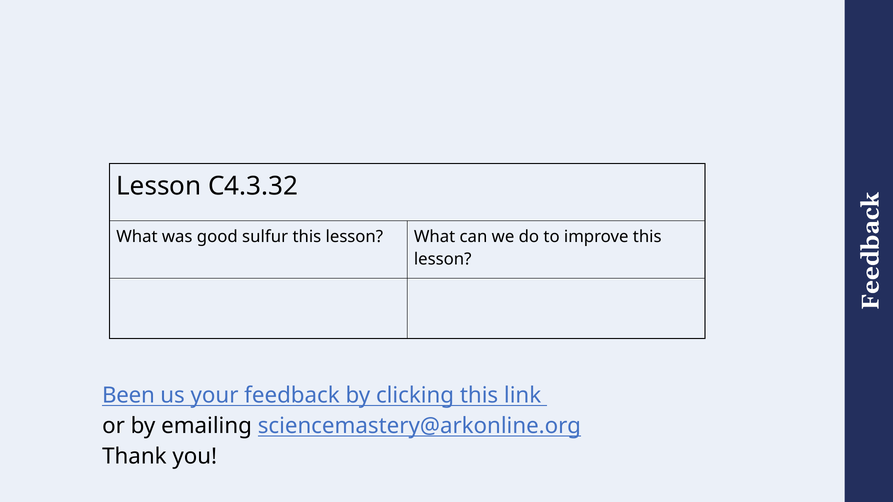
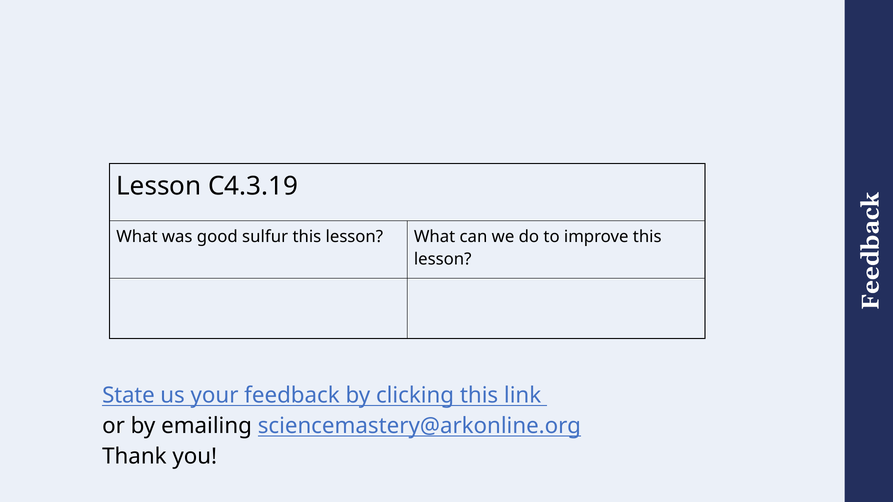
C4.3.32: C4.3.32 -> C4.3.19 (253, 186)
Been: Been -> State (128, 396)
